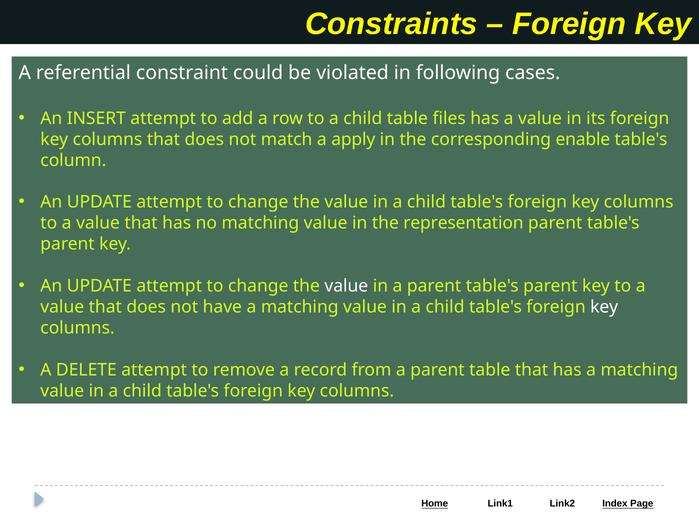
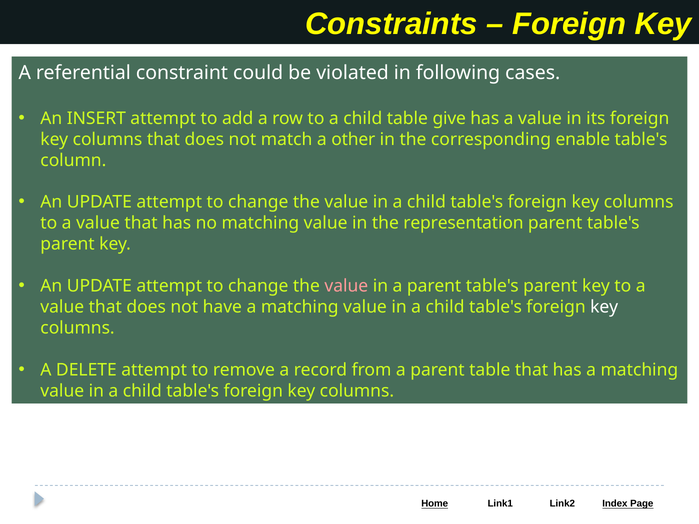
files: files -> give (449, 118)
apply: apply -> other (353, 139)
value colour: white -> pink (346, 286)
